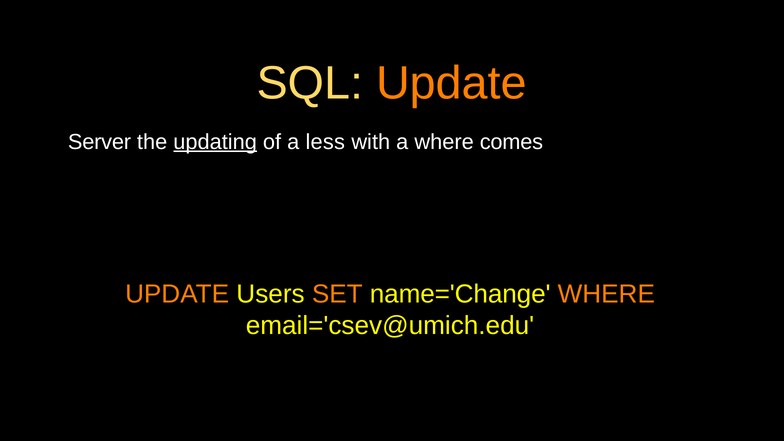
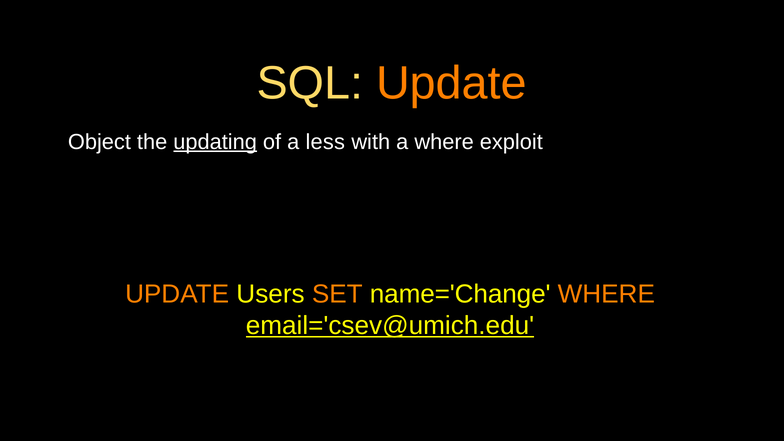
Server: Server -> Object (99, 142)
comes: comes -> exploit (511, 142)
email='csev@umich.edu underline: none -> present (390, 326)
